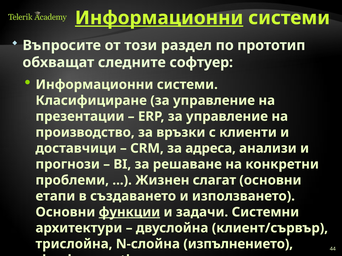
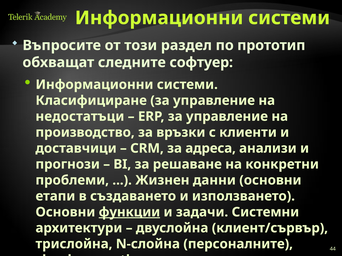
Информационни underline: present -> none (159, 18)
презентации: презентации -> недостатъци (80, 117)
слагат: слагат -> данни (214, 181)
изпълнението: изпълнението -> персоналните (238, 244)
